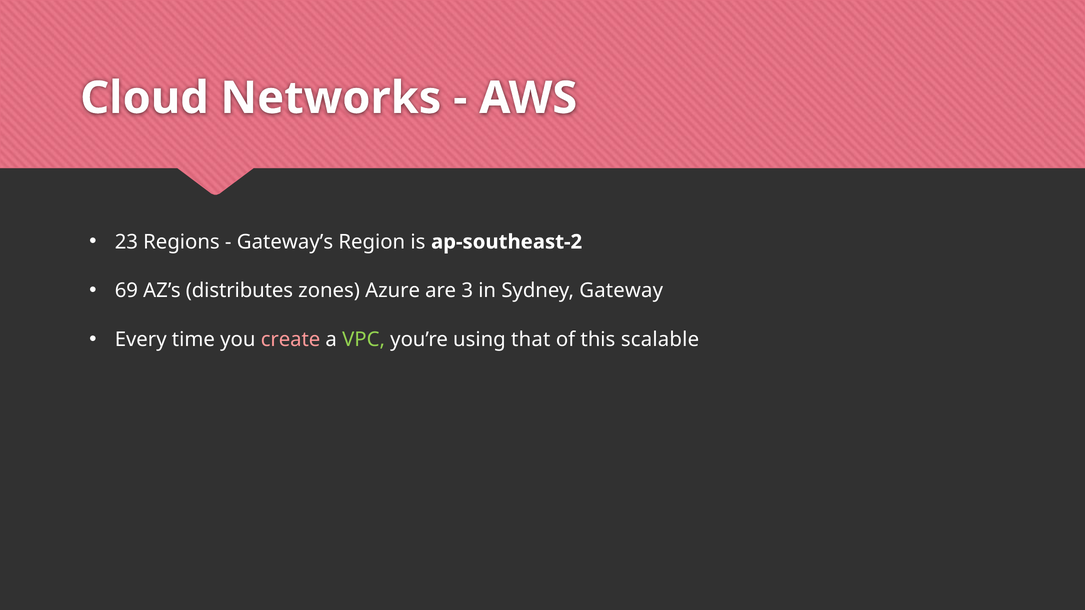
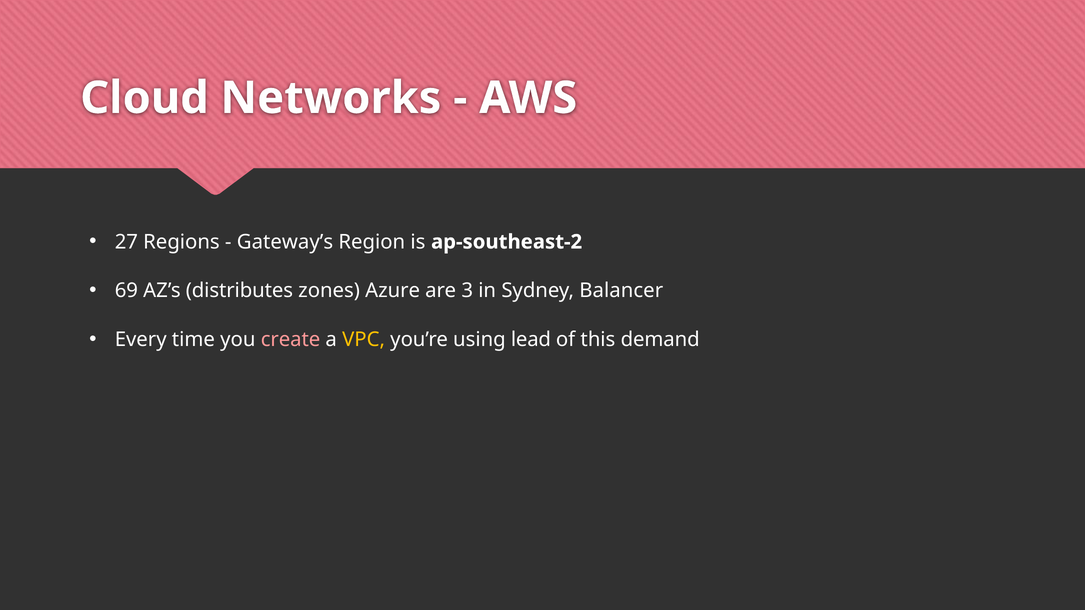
23: 23 -> 27 (126, 242)
Gateway: Gateway -> Balancer (621, 291)
VPC colour: light green -> yellow (364, 340)
that: that -> lead (531, 340)
scalable: scalable -> demand (660, 340)
